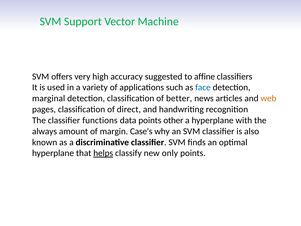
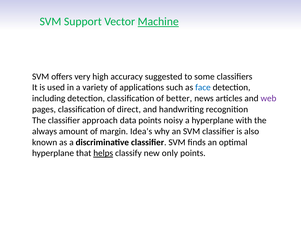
Machine underline: none -> present (158, 22)
affine: affine -> some (204, 77)
marginal: marginal -> including (49, 98)
web colour: orange -> purple (268, 98)
functions: functions -> approach (100, 120)
other: other -> noisy (173, 120)
Case's: Case's -> Idea's (141, 131)
